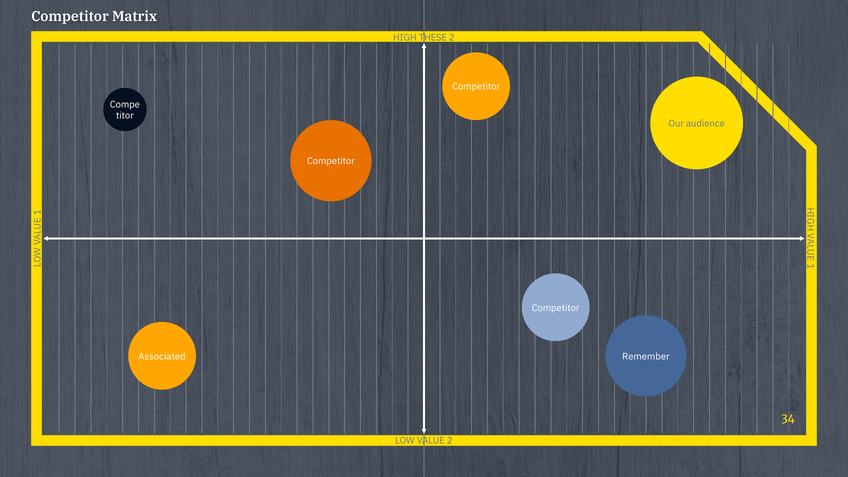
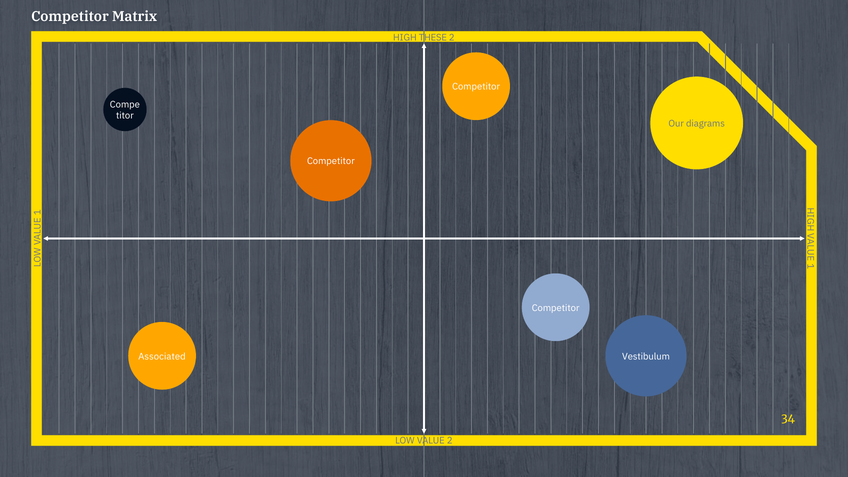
audience: audience -> diagrams (705, 124)
Remember: Remember -> Vestibulum (646, 356)
